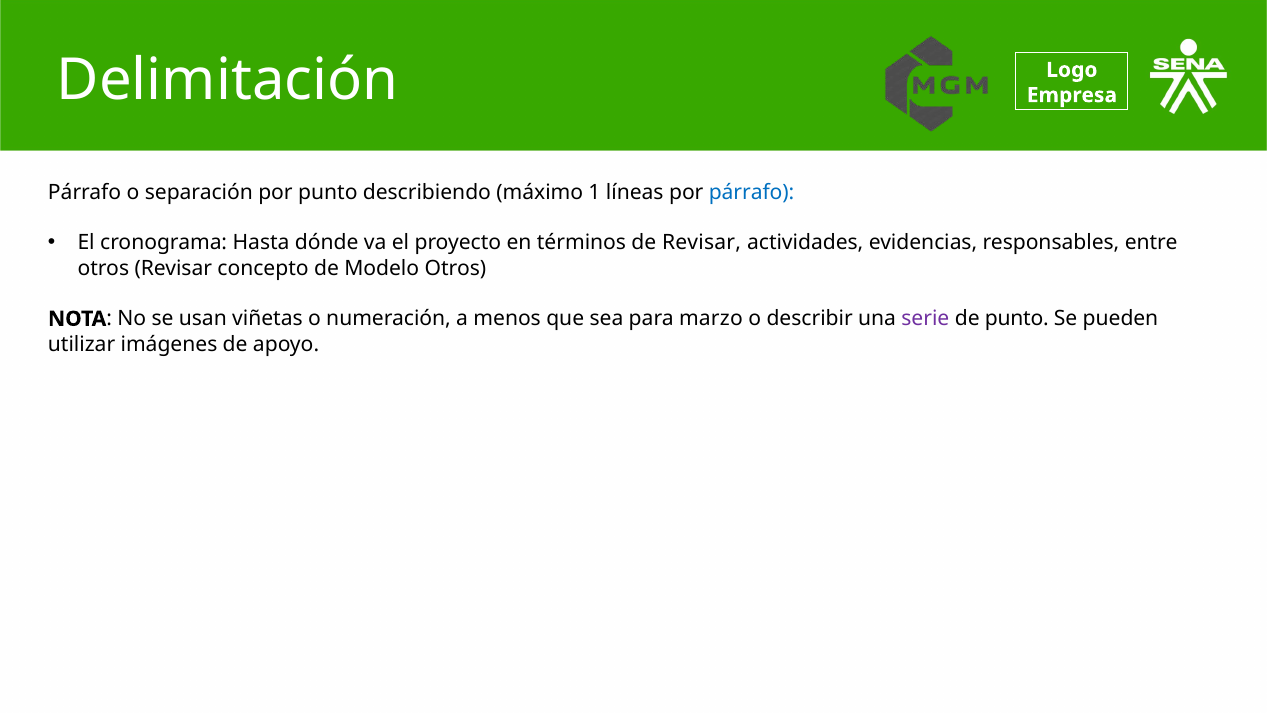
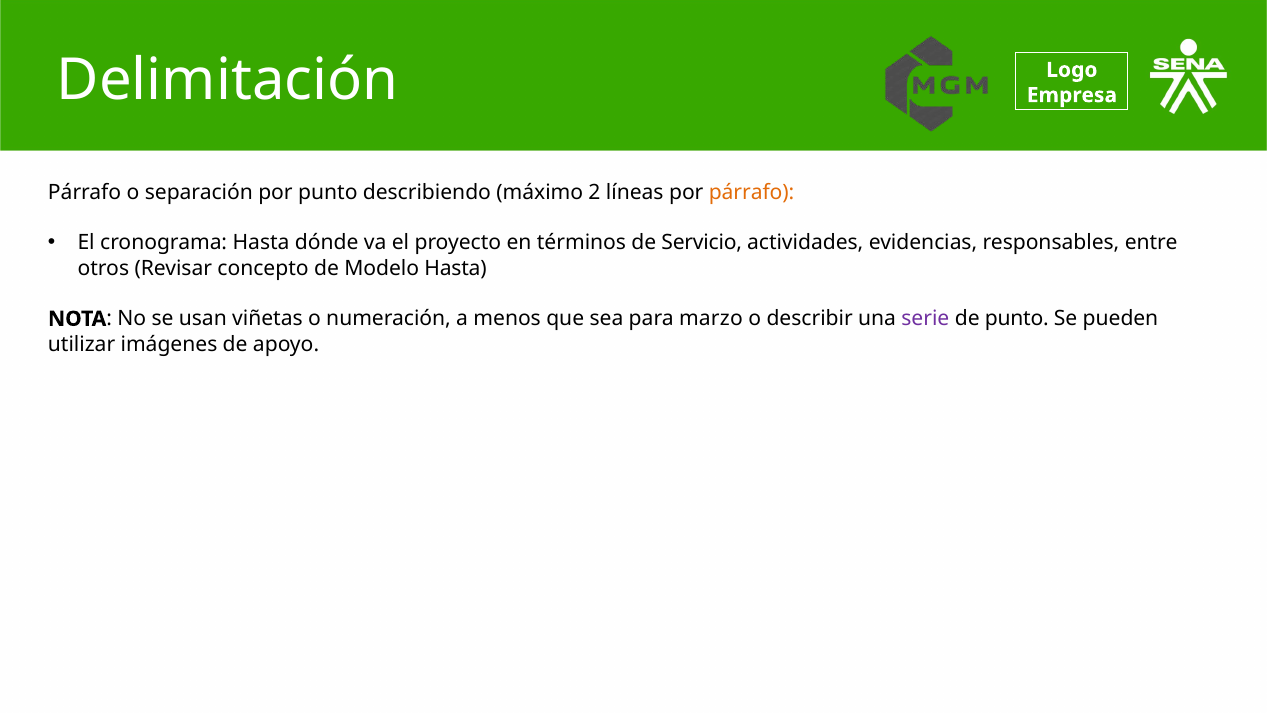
1: 1 -> 2 (594, 192)
párrafo colour: blue -> orange (752, 192)
de Revisar: Revisar -> Servicio (702, 243)
Modelo Otros: Otros -> Hasta (455, 268)
